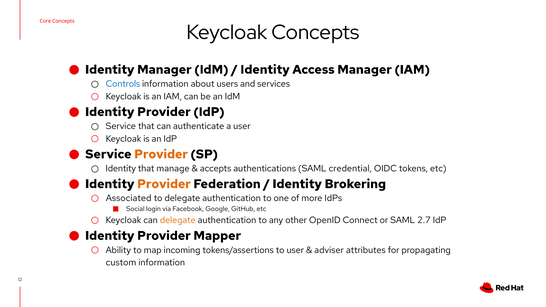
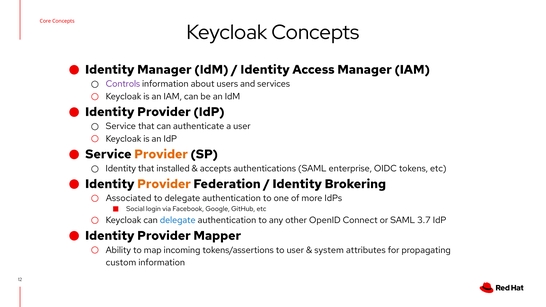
Controls colour: blue -> purple (123, 84)
manage: manage -> installed (173, 169)
credential: credential -> enterprise (350, 169)
delegate colour: orange -> blue (178, 220)
2.7: 2.7 -> 3.7 (424, 220)
adviser: adviser -> system (329, 250)
